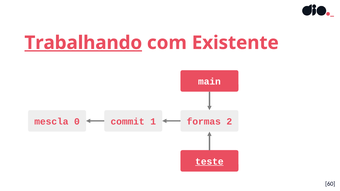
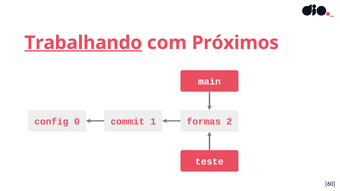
Existente: Existente -> Próximos (235, 43)
mescla: mescla -> config (51, 122)
teste underline: present -> none (209, 162)
